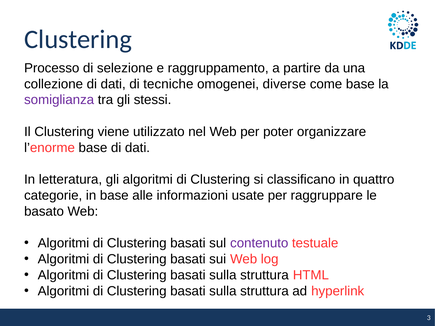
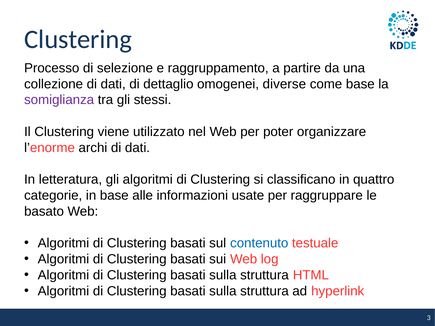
tecniche: tecniche -> dettaglio (168, 84)
l’enorme base: base -> archi (93, 148)
contenuto colour: purple -> blue (259, 243)
